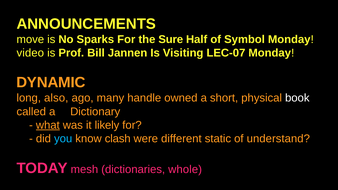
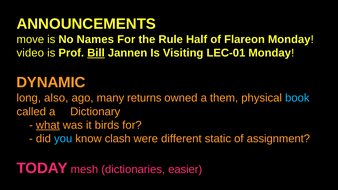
Sparks: Sparks -> Names (95, 40)
Sure: Sure -> Rule (171, 40)
Symbol: Symbol -> Flareon (244, 40)
Bill underline: none -> present (96, 53)
LEC-07: LEC-07 -> LEC-01 (226, 53)
handle: handle -> returns (144, 98)
short: short -> them (224, 98)
book colour: white -> light blue (297, 98)
likely: likely -> birds (107, 125)
understand: understand -> assignment (278, 139)
whole: whole -> easier (185, 169)
